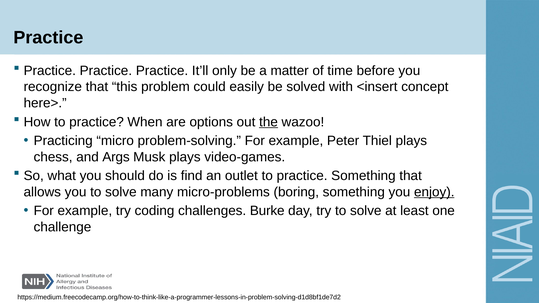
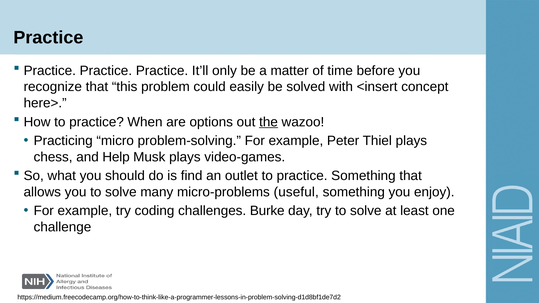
Args: Args -> Help (116, 157)
boring: boring -> useful (296, 192)
enjoy underline: present -> none (434, 192)
